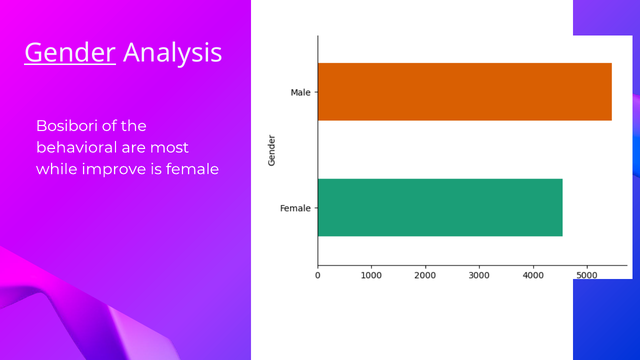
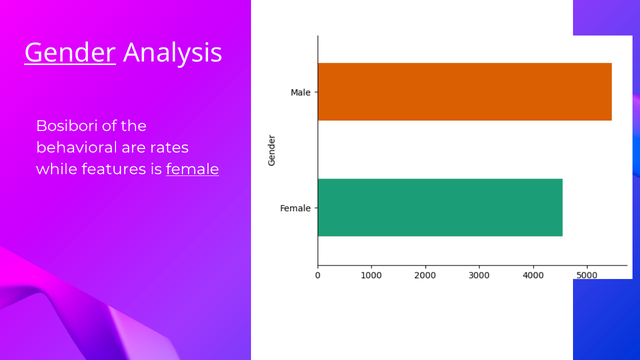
most: most -> rates (169, 148)
improve: improve -> features (114, 169)
female underline: none -> present (193, 169)
